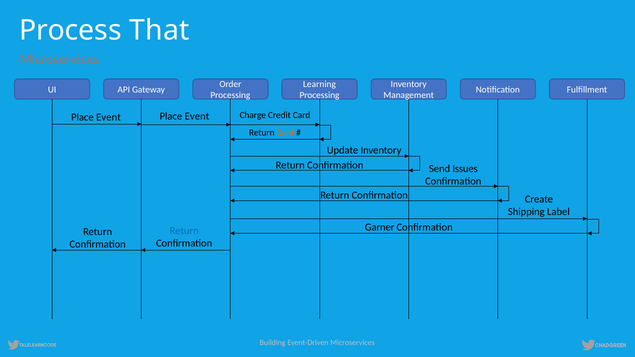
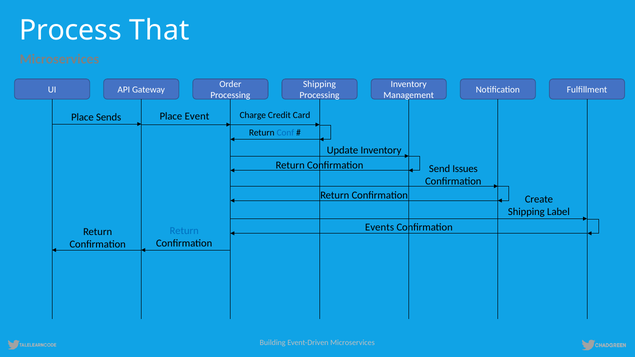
Learning: Learning -> Shipping (319, 84)
Event: Event -> Sends (109, 118)
Conf colour: orange -> blue (285, 133)
Garner: Garner -> Events (380, 227)
